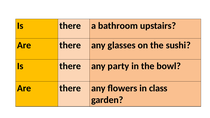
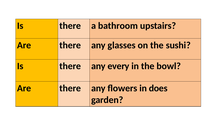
party: party -> every (118, 66)
class: class -> does (158, 88)
